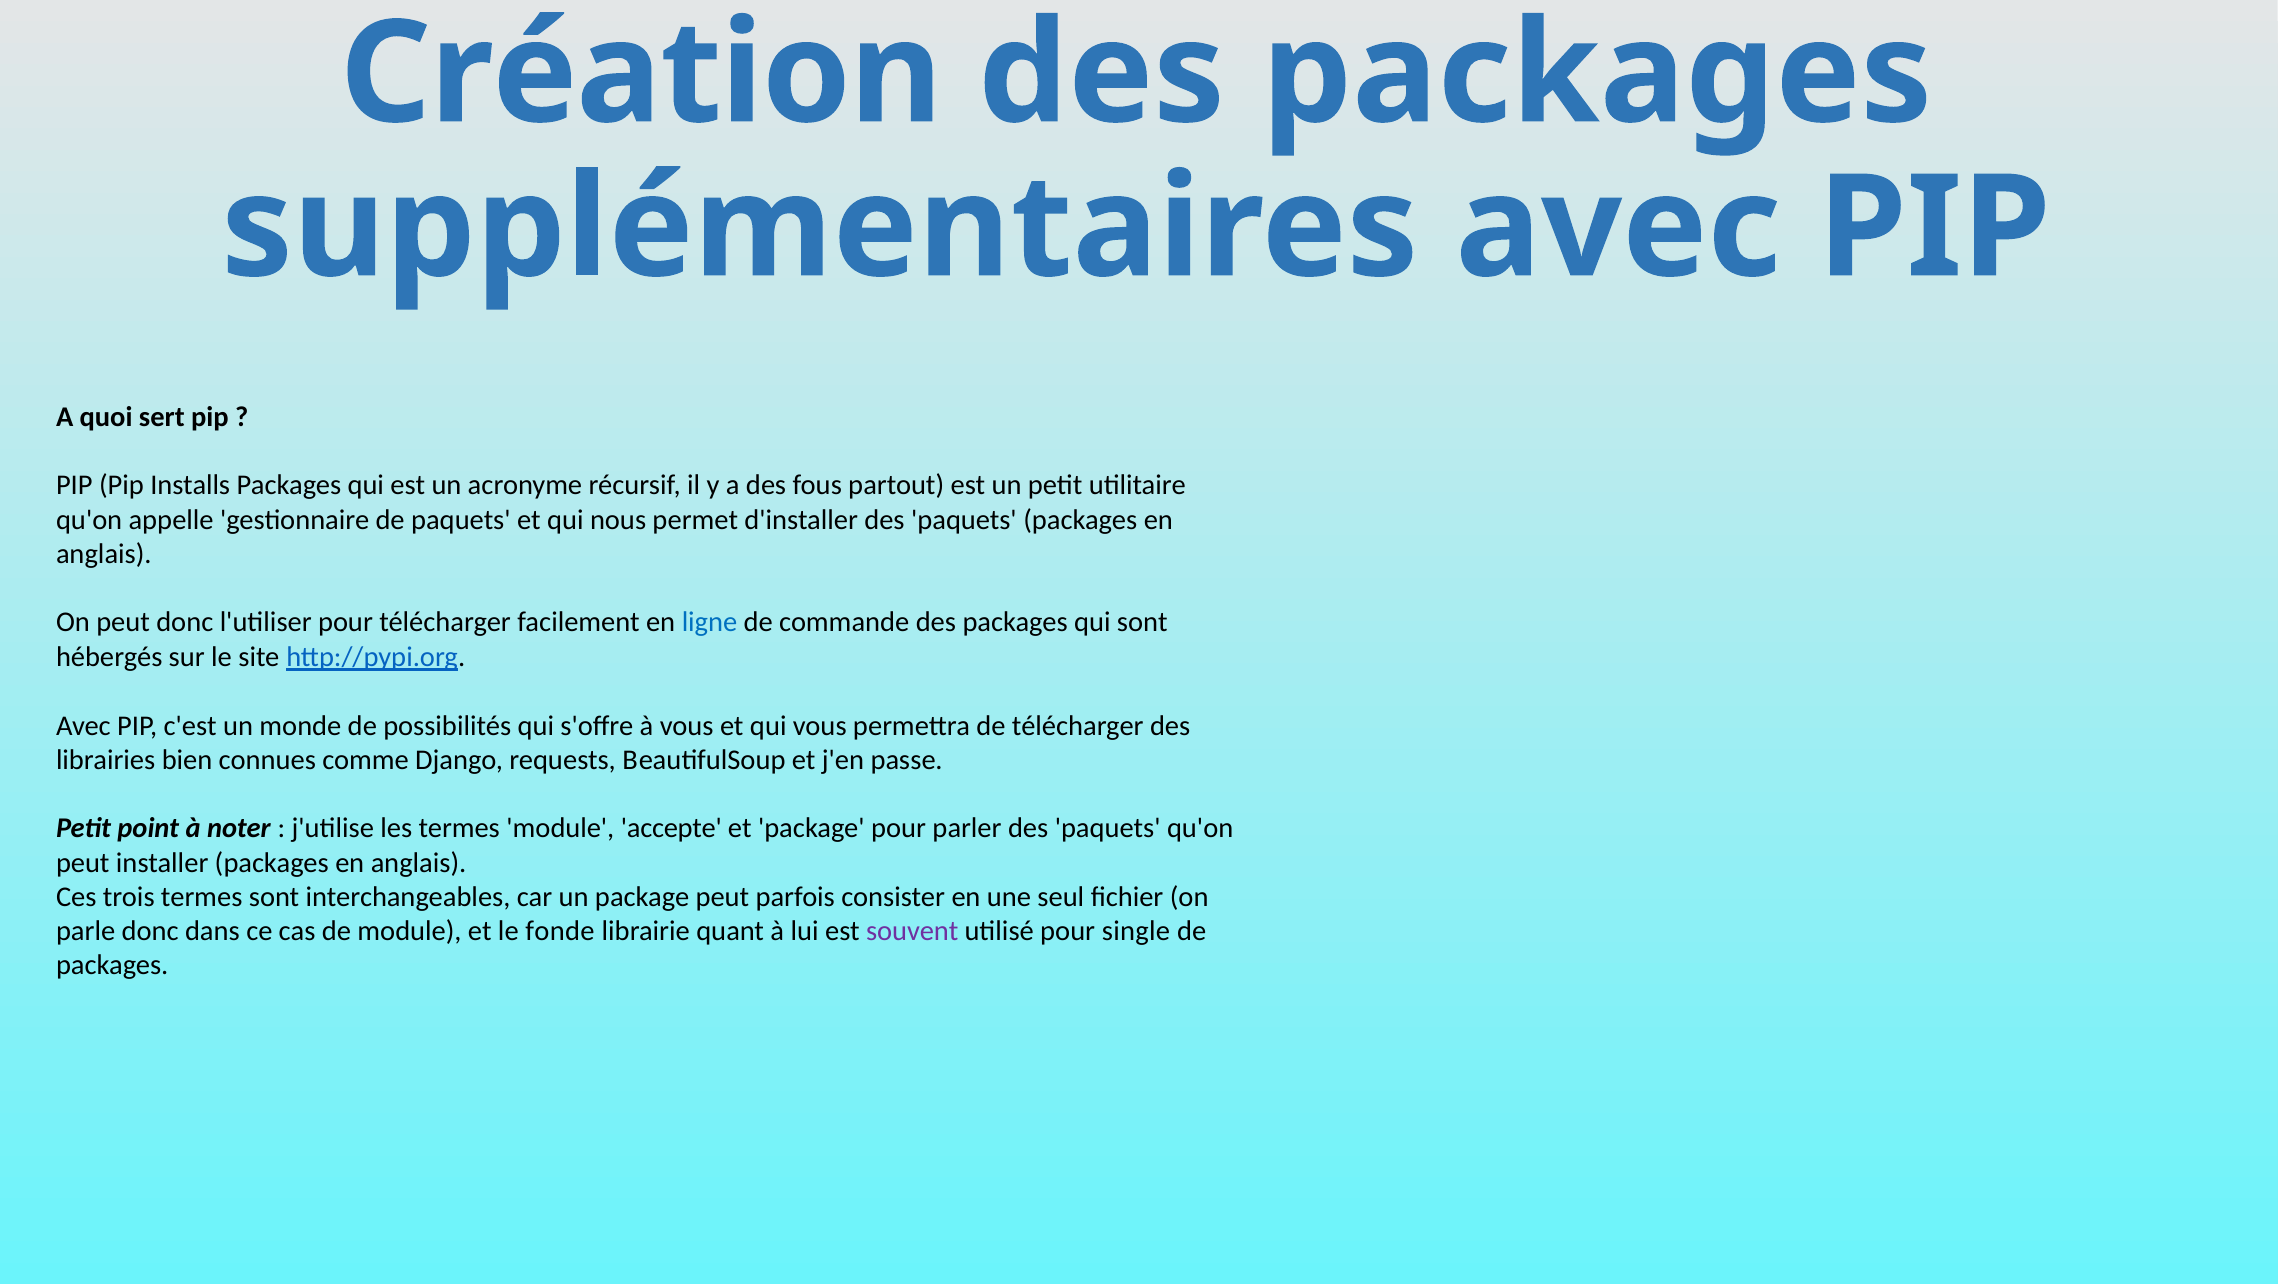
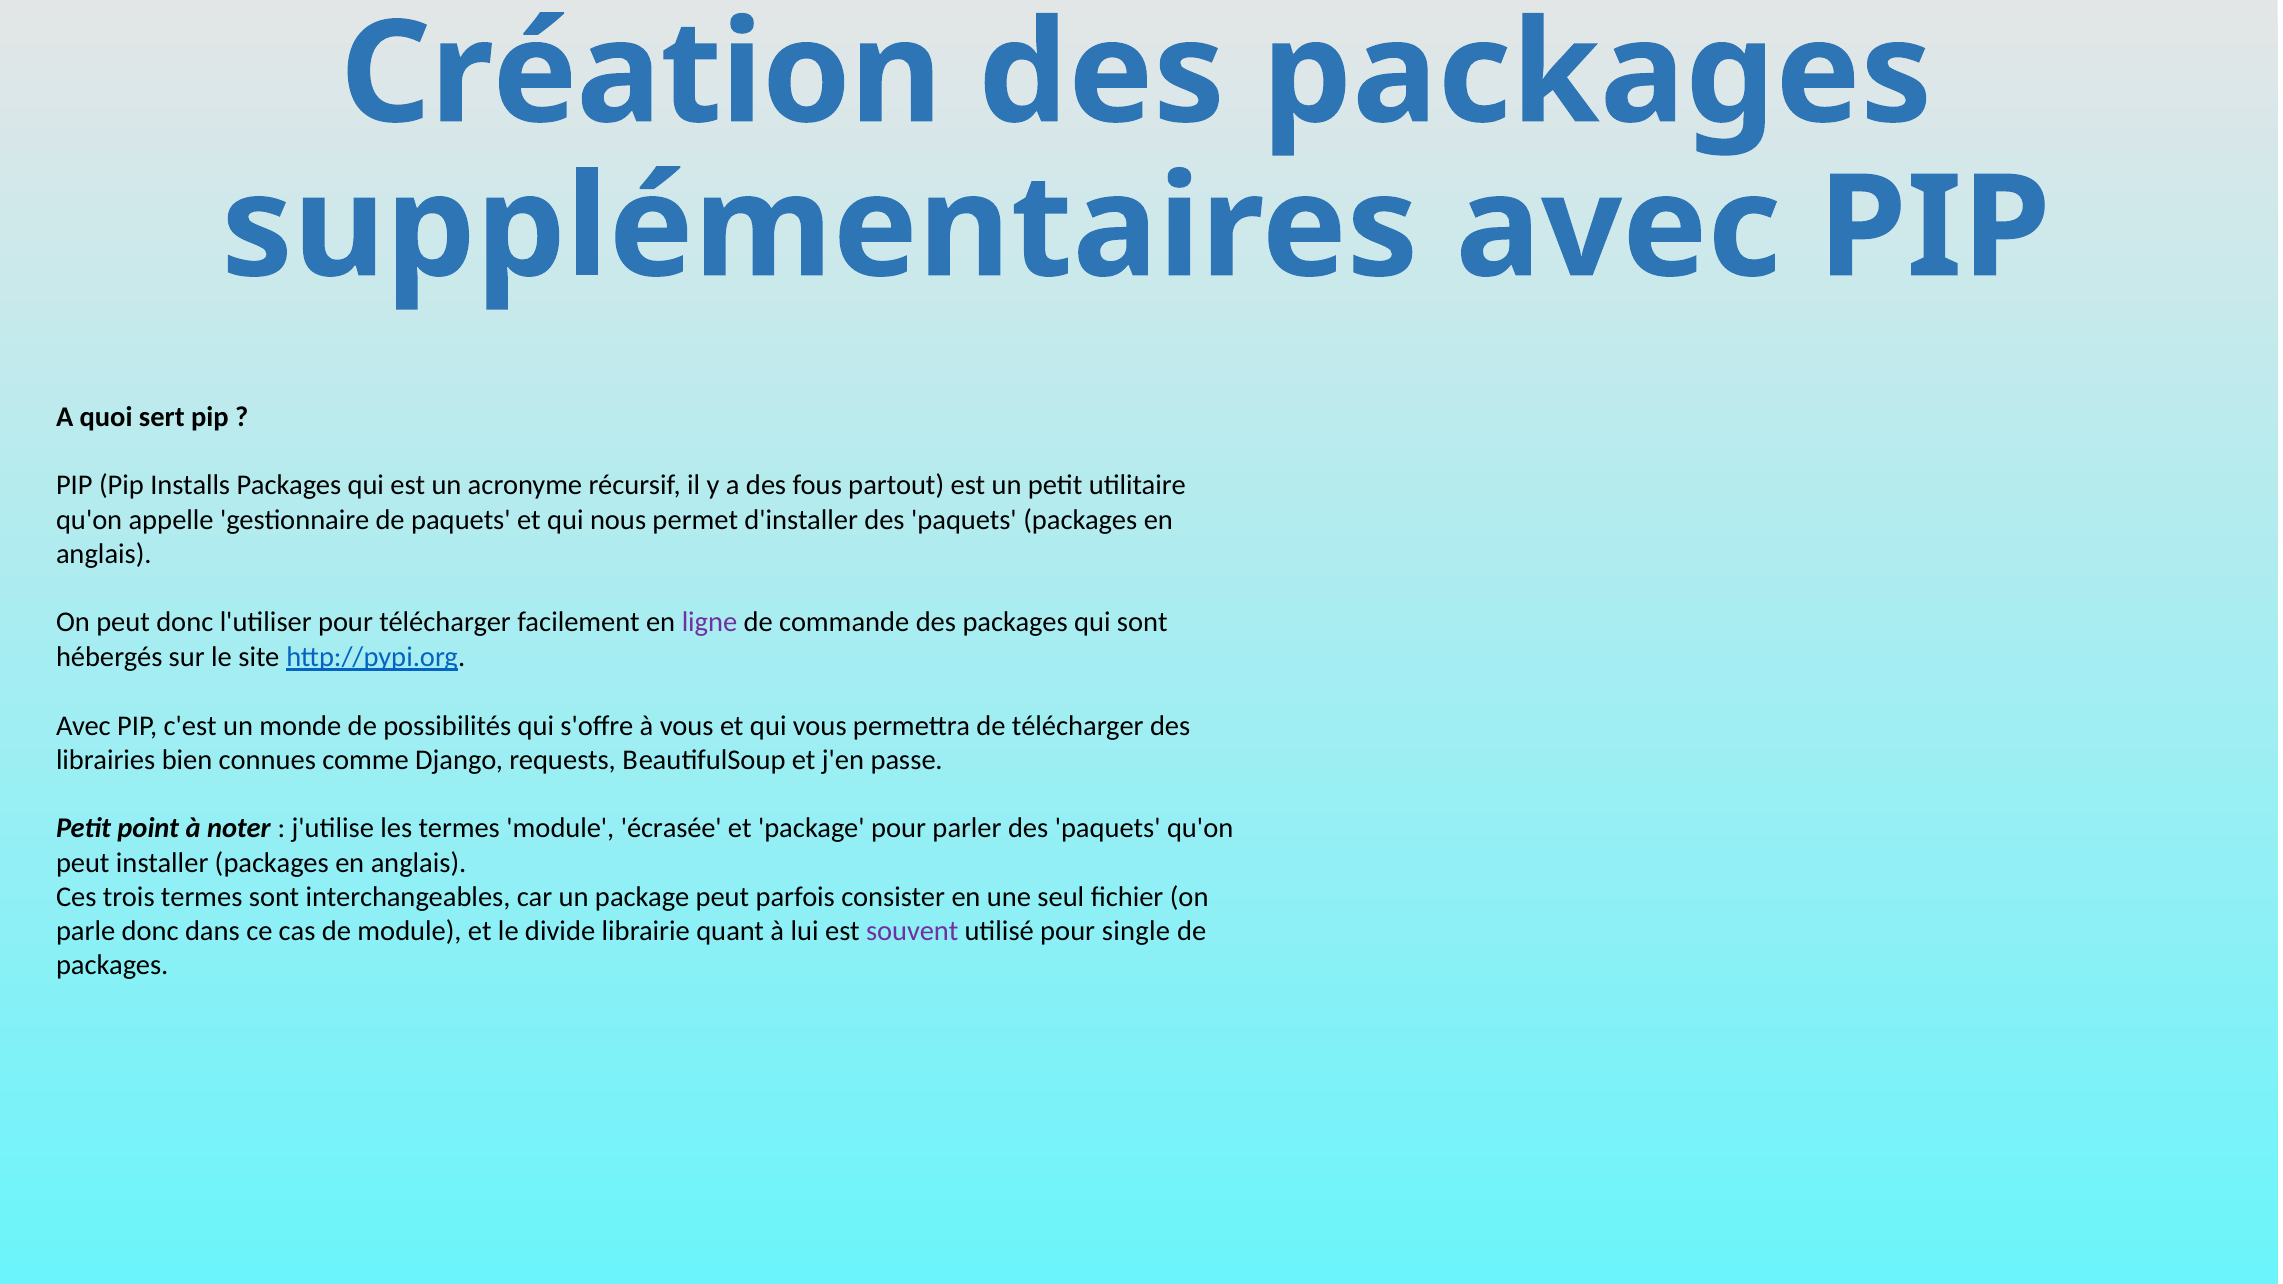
ligne colour: blue -> purple (709, 623)
accepte: accepte -> écrasée (671, 829)
fonde: fonde -> divide (560, 931)
